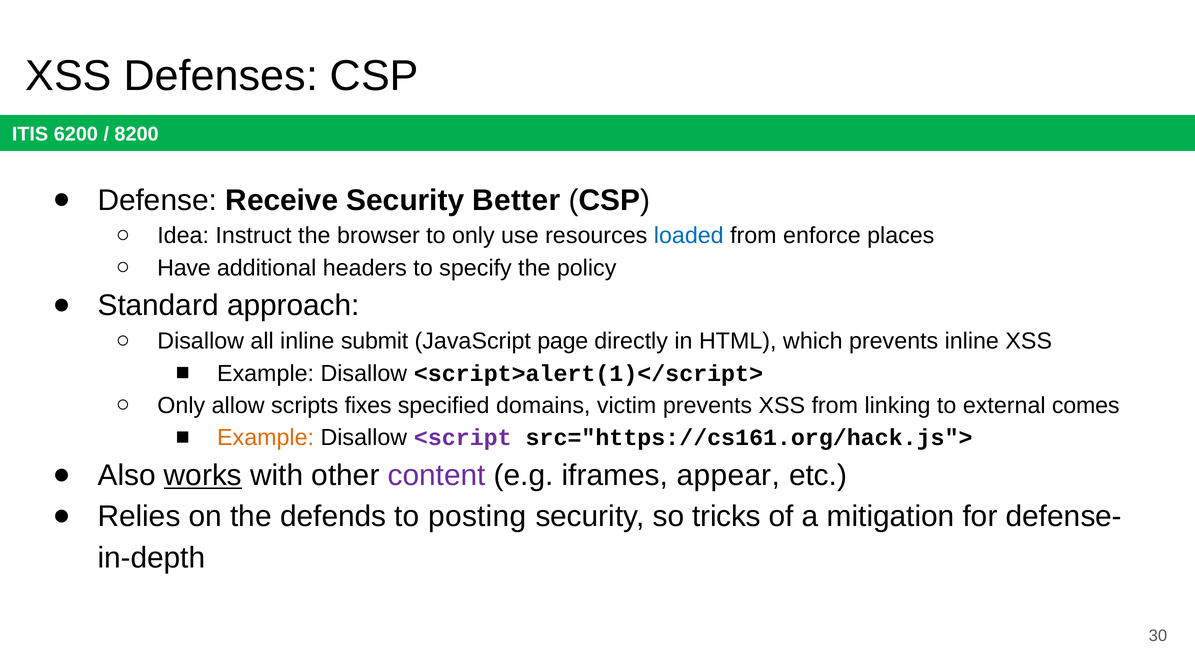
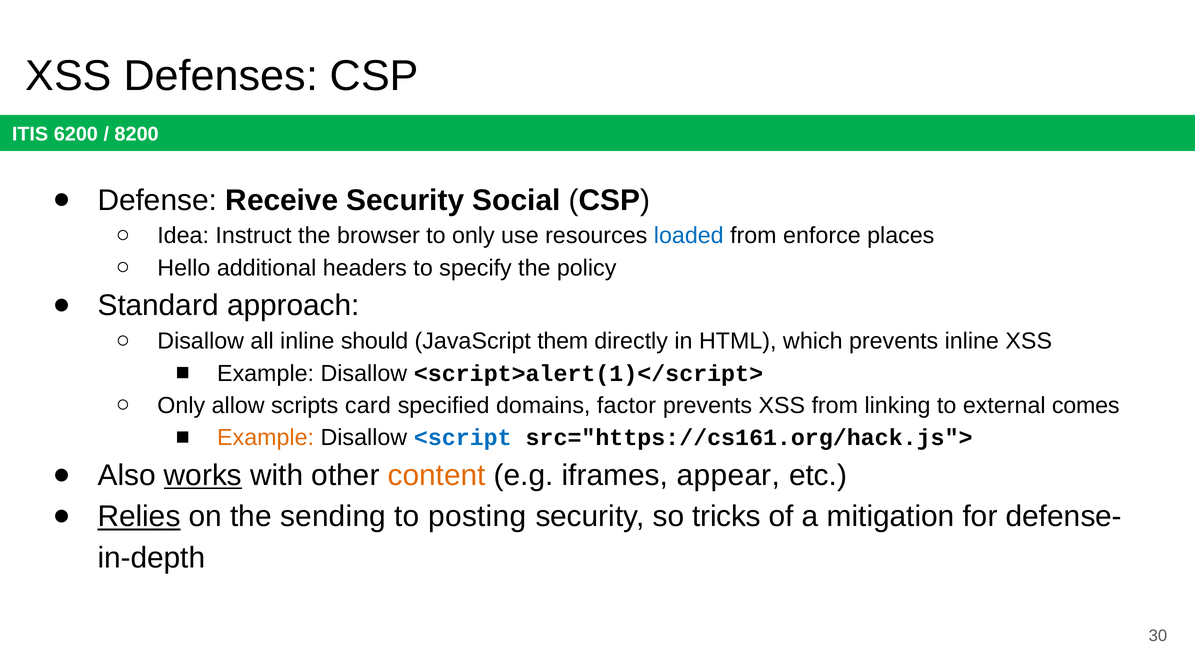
Better: Better -> Social (516, 200)
Have: Have -> Hello (184, 268)
submit: submit -> should (375, 341)
page: page -> them (563, 341)
fixes: fixes -> card (368, 406)
victim: victim -> factor (626, 406)
<script colour: purple -> blue (463, 438)
content colour: purple -> orange (437, 475)
Relies underline: none -> present (139, 517)
defends: defends -> sending (333, 517)
